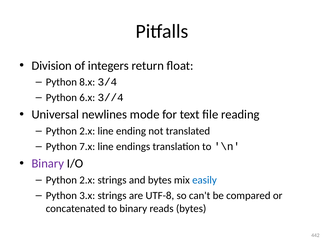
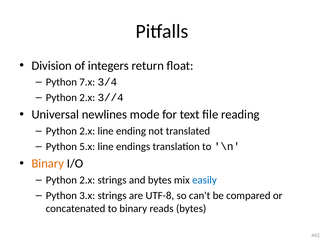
8.x: 8.x -> 7.x (87, 82)
6.x: 6.x -> 2.x (87, 98)
7.x: 7.x -> 5.x (87, 147)
Binary colour: purple -> orange (48, 164)
